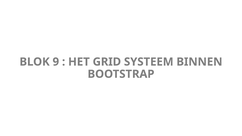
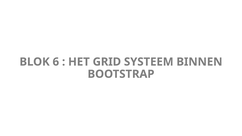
9: 9 -> 6 (56, 62)
